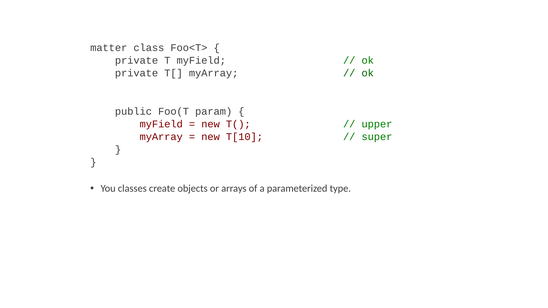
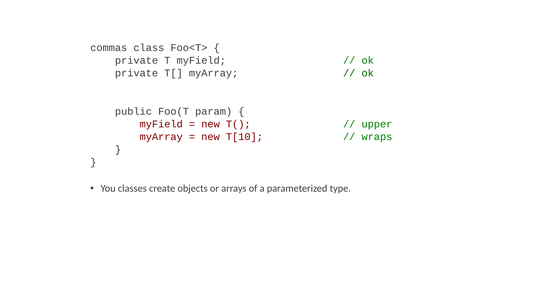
matter: matter -> commas (109, 48)
super: super -> wraps (377, 137)
